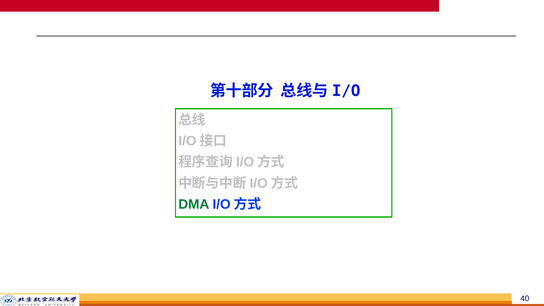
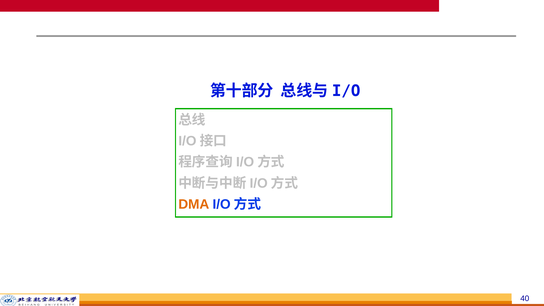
DMA colour: green -> orange (194, 204)
